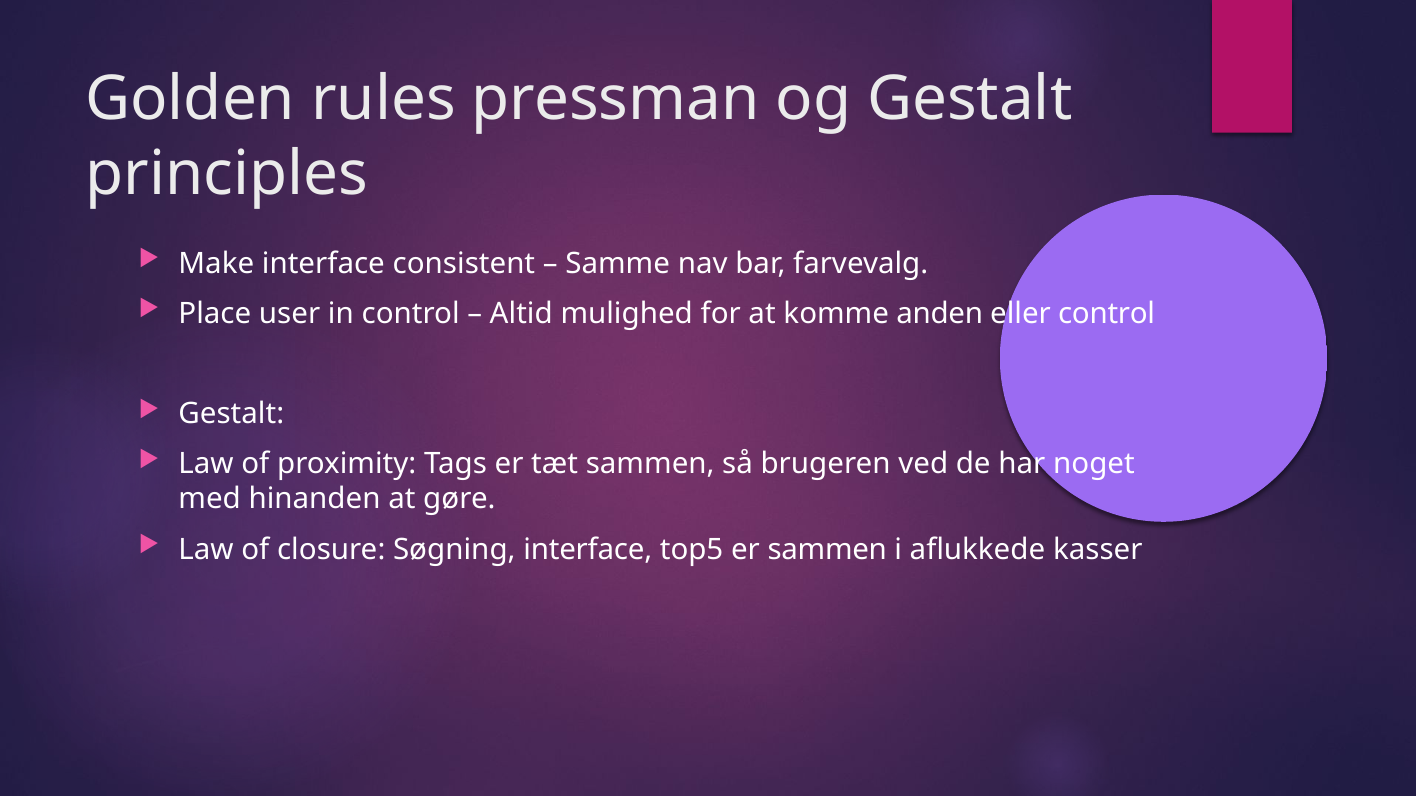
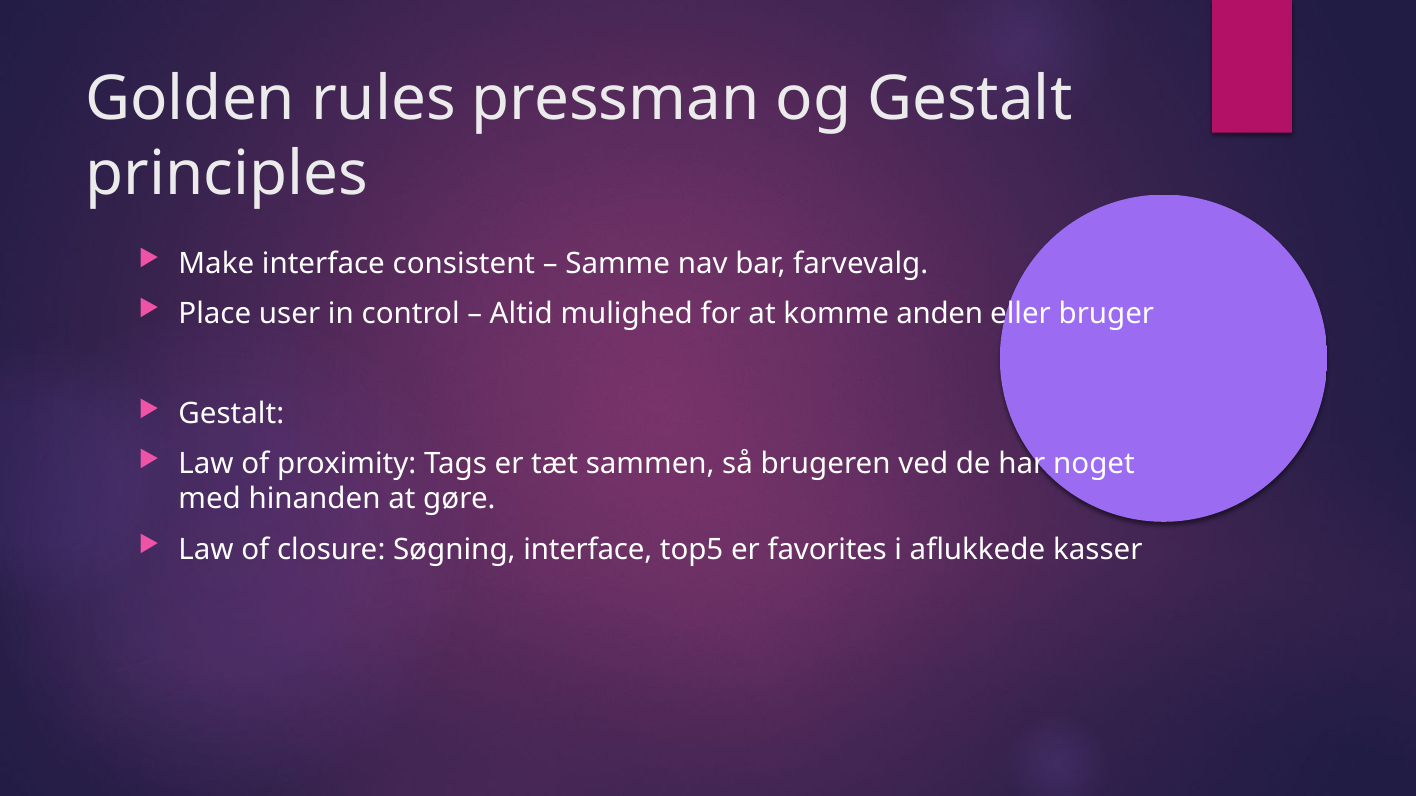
eller control: control -> bruger (1106, 314)
er sammen: sammen -> favorites (827, 550)
